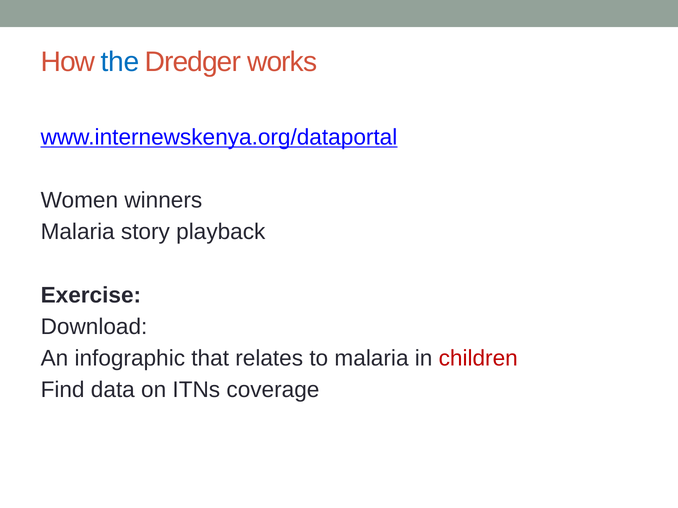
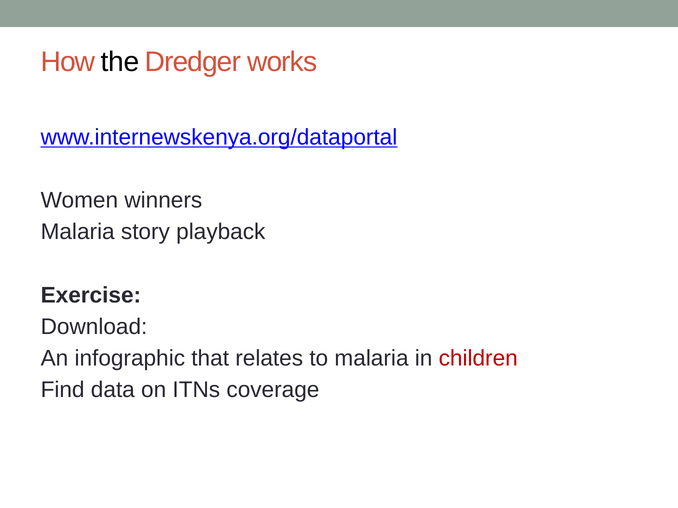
the colour: blue -> black (120, 62)
